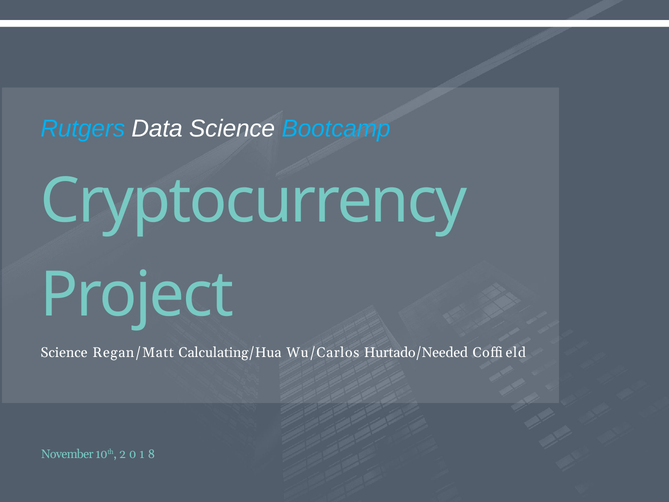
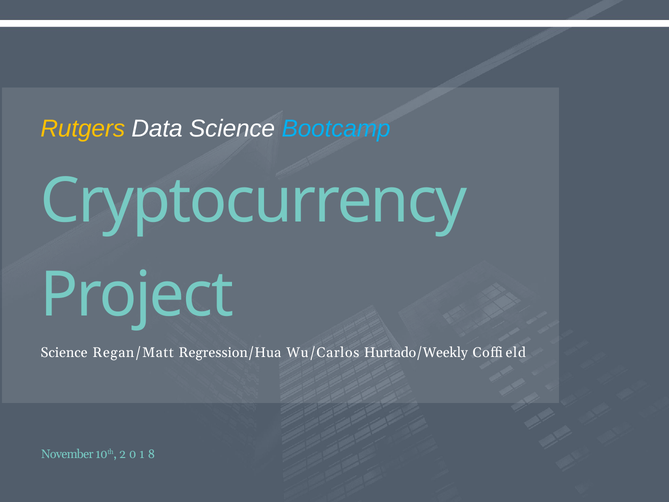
Rutgers colour: light blue -> yellow (83, 129)
Calculating/Hua: Calculating/Hua -> Regression/Hua (230, 353)
Hurtado/Needed: Hurtado/Needed -> Hurtado/Weekly (416, 353)
